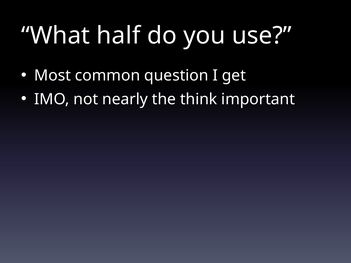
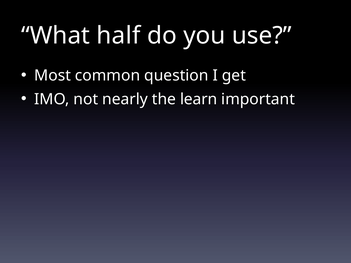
think: think -> learn (199, 99)
